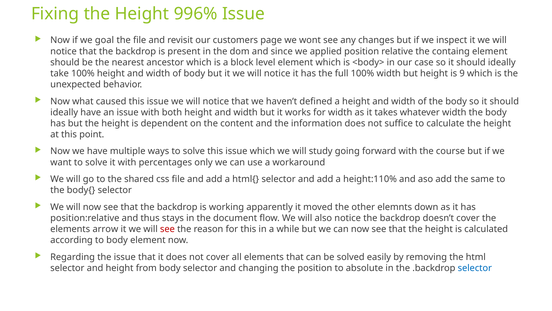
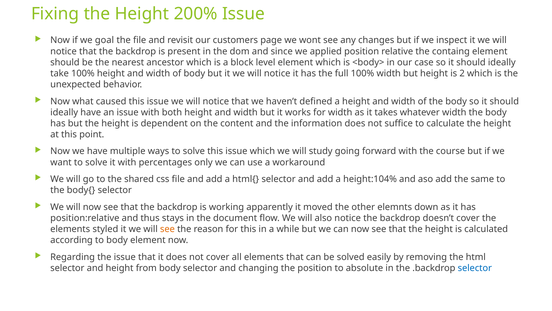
996%: 996% -> 200% (196, 14)
9: 9 -> 2 (462, 73)
height:110%: height:110% -> height:104% (370, 179)
arrow: arrow -> styled (105, 229)
see colour: red -> orange (167, 229)
